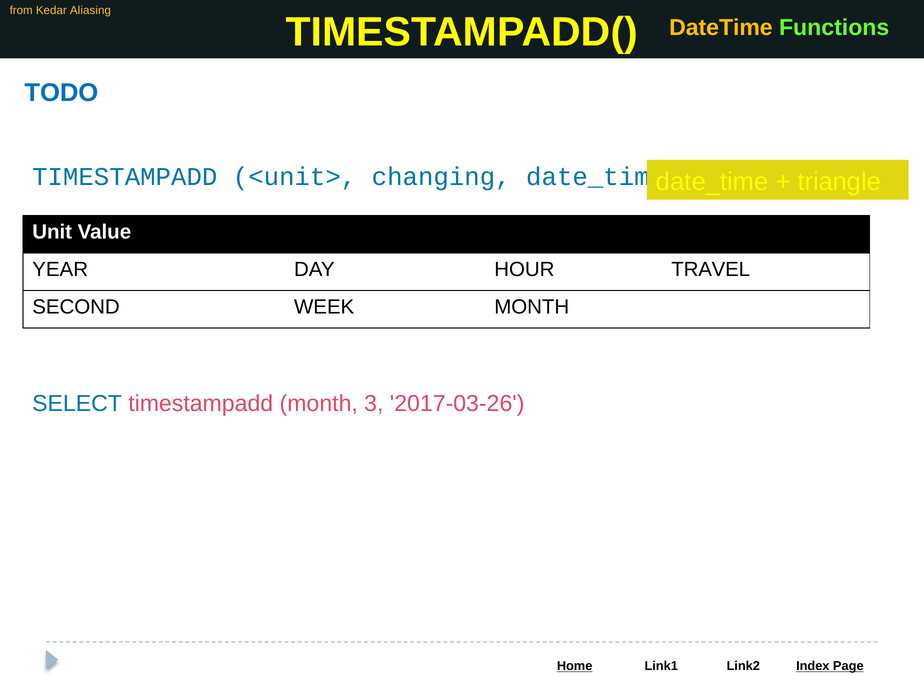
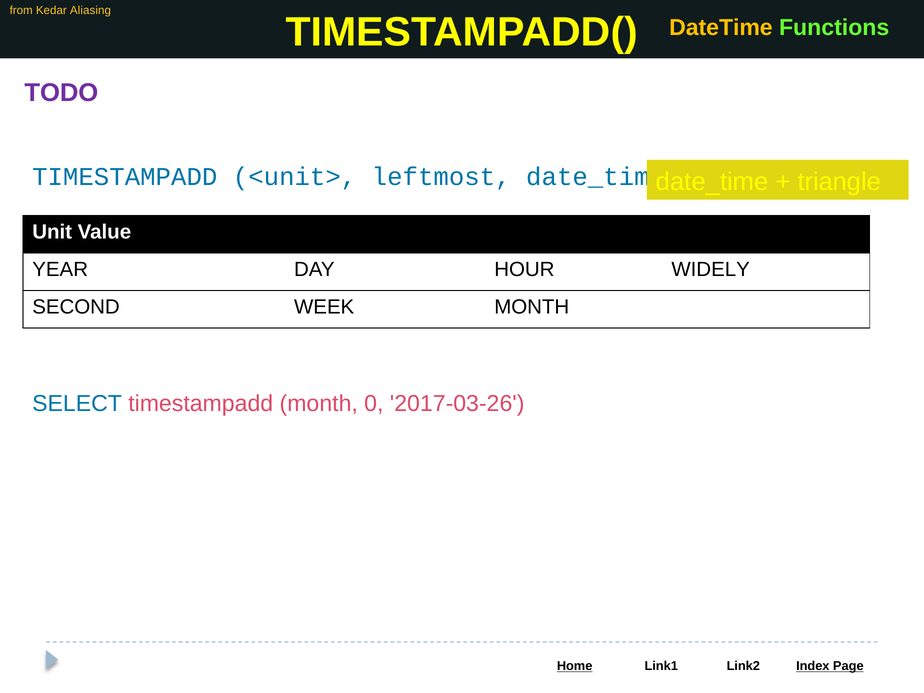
TODO colour: blue -> purple (61, 93)
changing: changing -> leftmost (441, 177)
TRAVEL: TRAVEL -> WIDELY (711, 269)
3: 3 -> 0 (374, 403)
